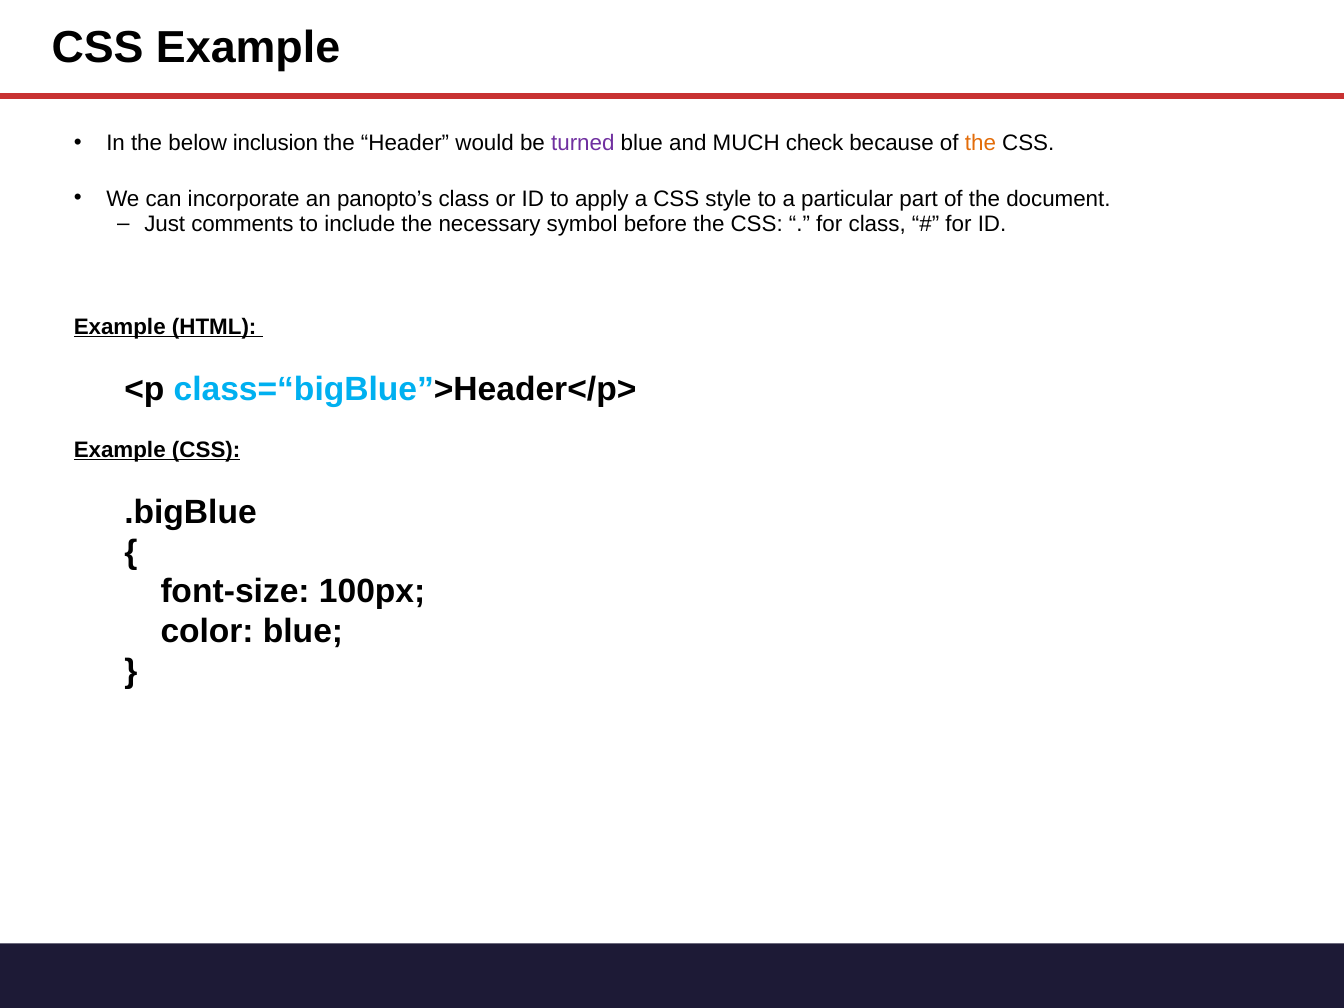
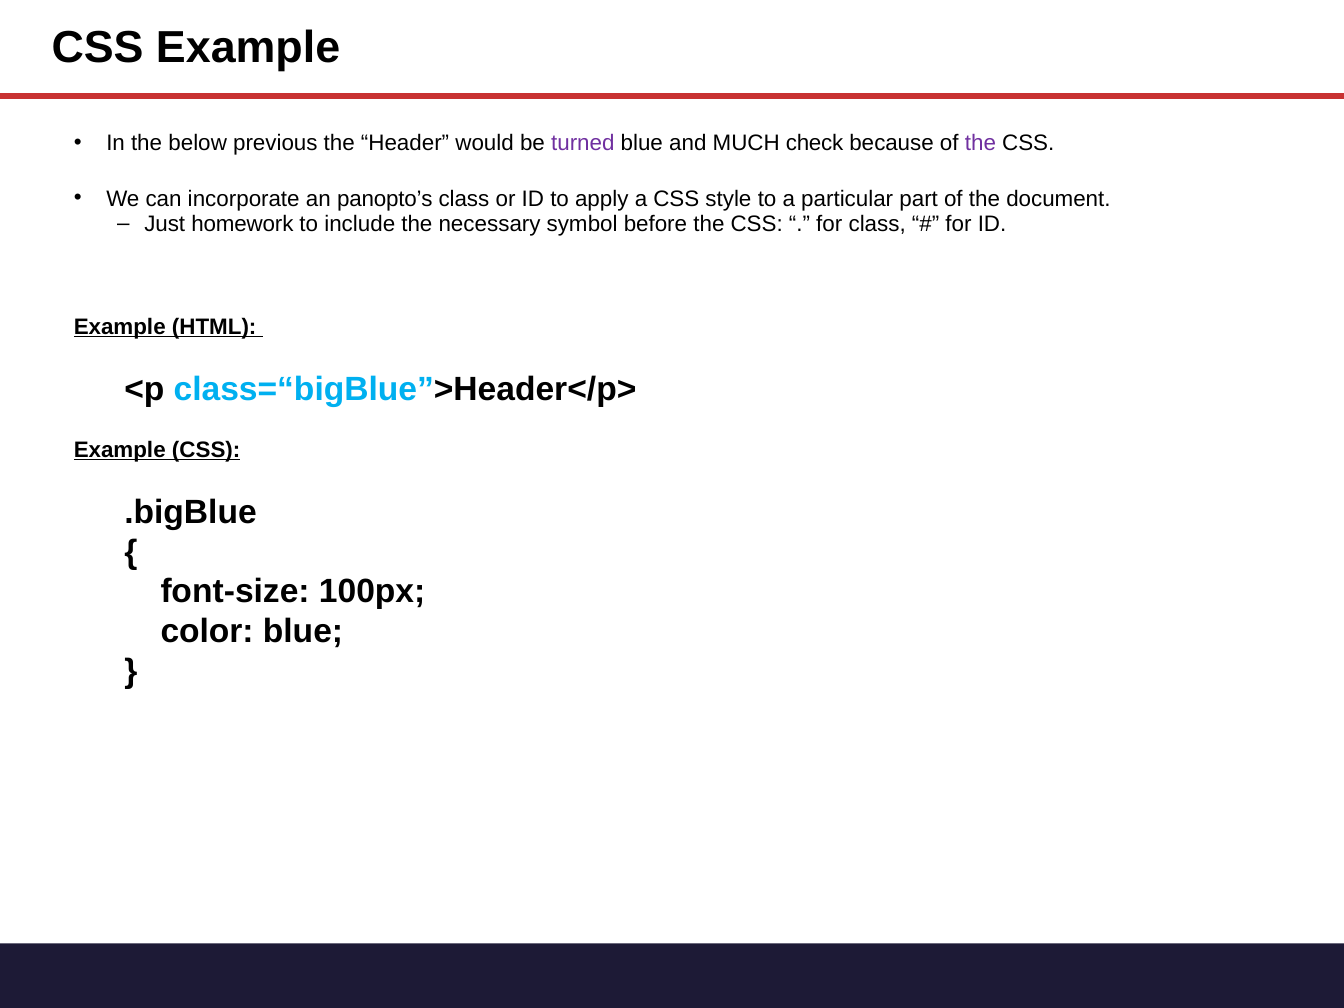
inclusion: inclusion -> previous (275, 143)
the colour: orange -> purple (980, 143)
comments: comments -> homework (242, 224)
